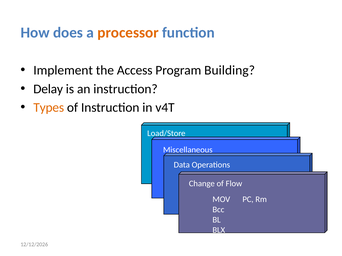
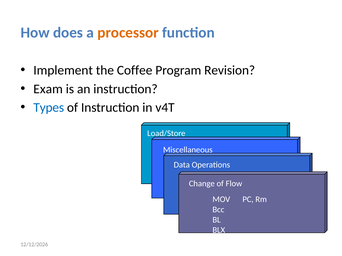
Access: Access -> Coffee (135, 70)
Building: Building -> Revision (230, 70)
Delay: Delay -> Exam (48, 89)
Types colour: orange -> blue (49, 108)
